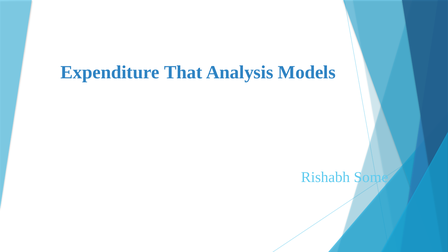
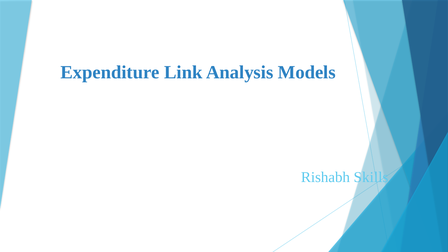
That: That -> Link (183, 72)
Some: Some -> Skills (371, 177)
